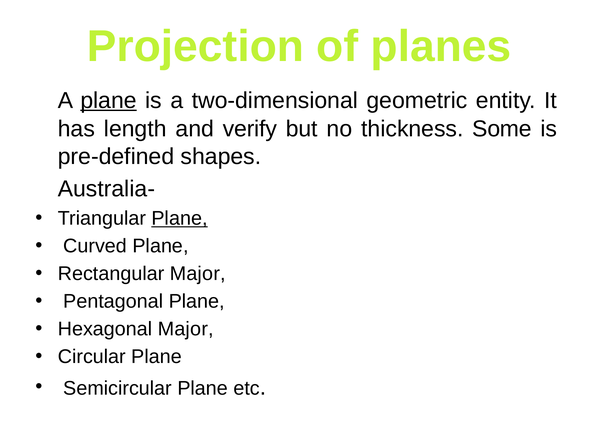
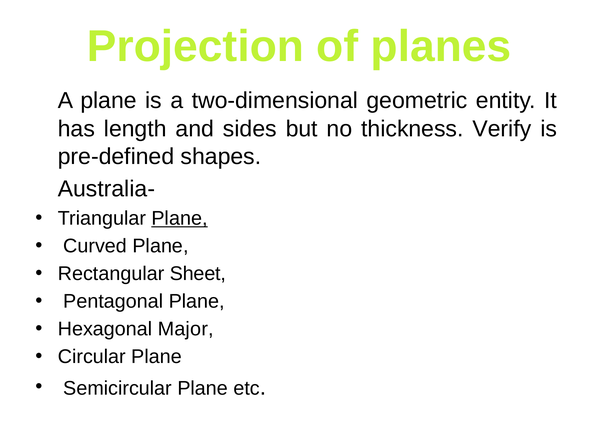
plane underline: present -> none (109, 100)
verify: verify -> sides (250, 129)
Some: Some -> Verify (502, 129)
Rectangular Major: Major -> Sheet (198, 274)
